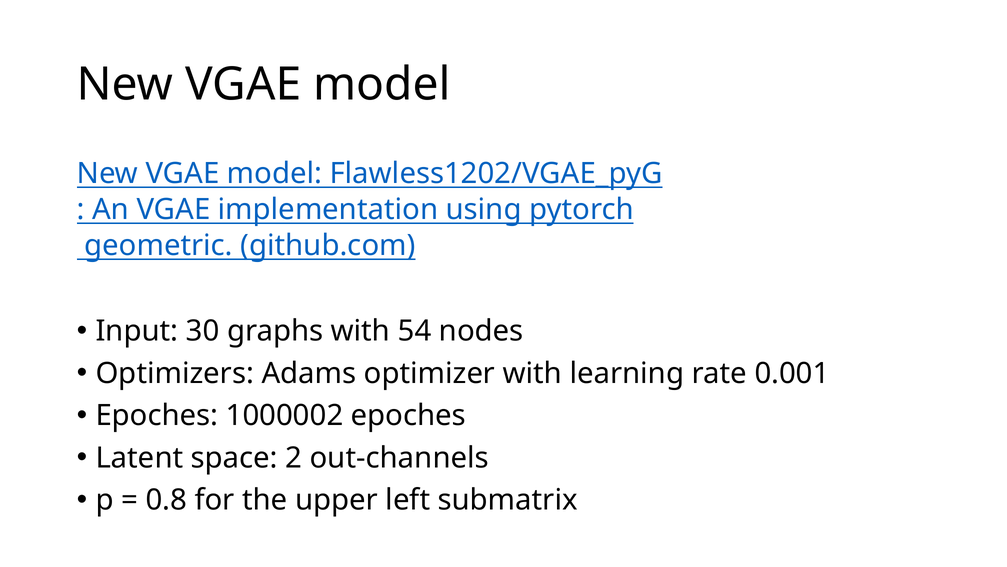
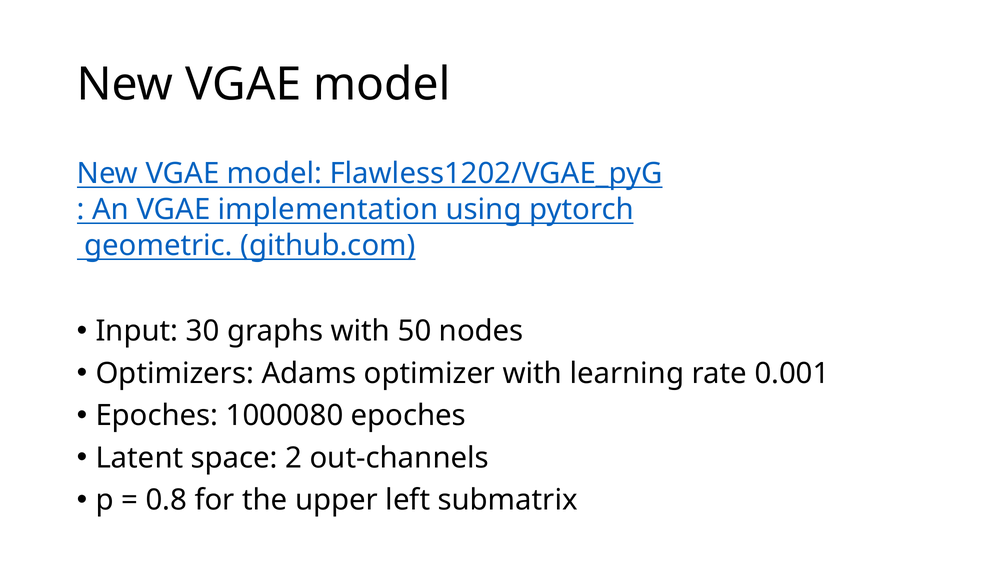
54: 54 -> 50 (415, 331)
1000002: 1000002 -> 1000080 (285, 415)
